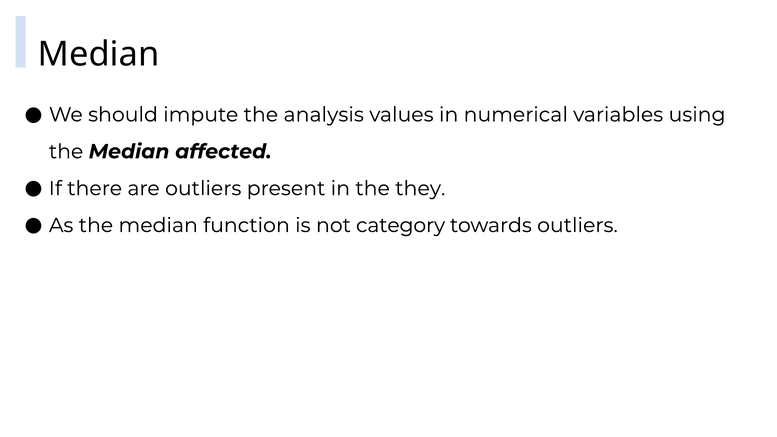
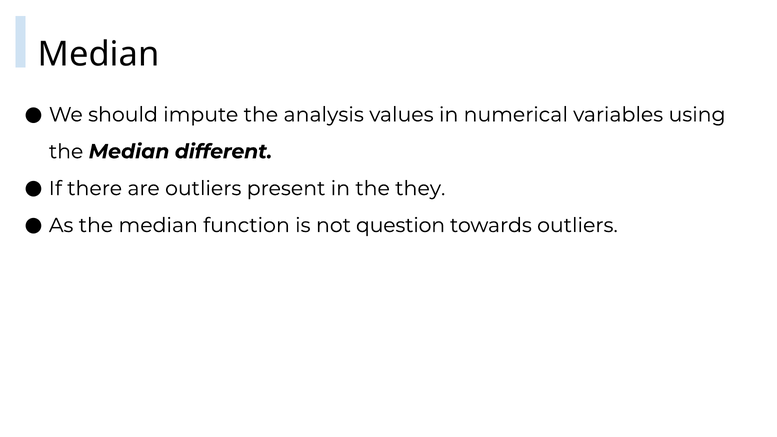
affected: affected -> different (223, 152)
category: category -> question (401, 225)
